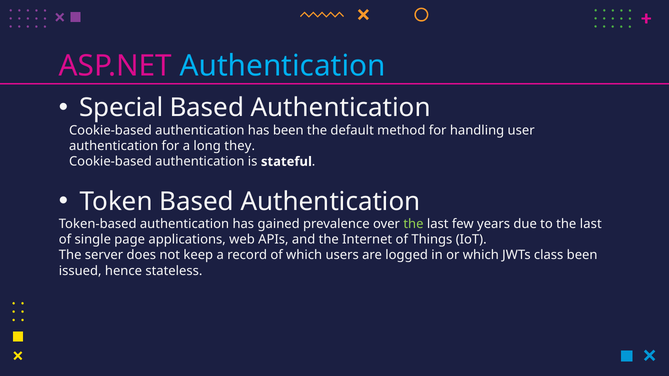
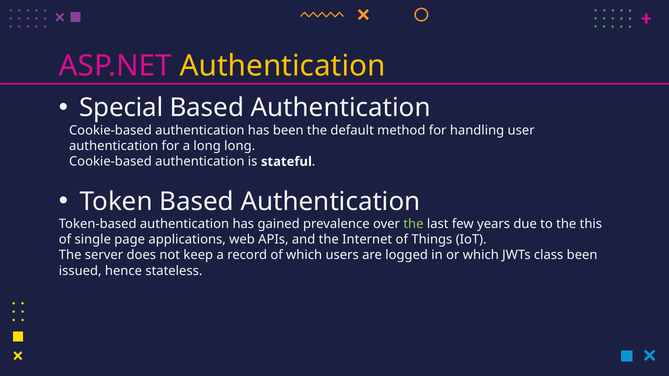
Authentication colour: light blue -> yellow (283, 66)
long they: they -> long (240, 146)
to the last: last -> this (591, 224)
